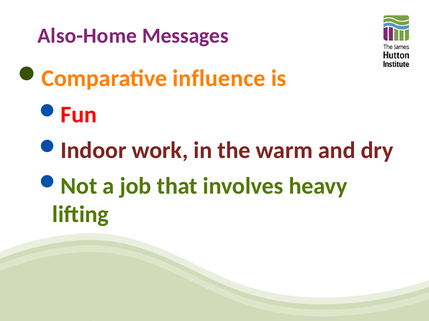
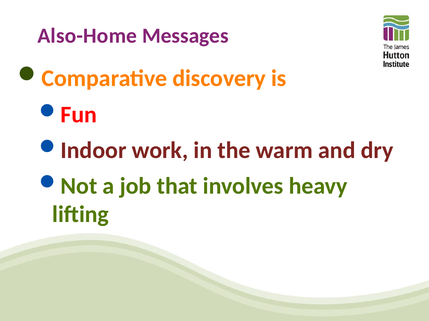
influence: influence -> discovery (219, 78)
